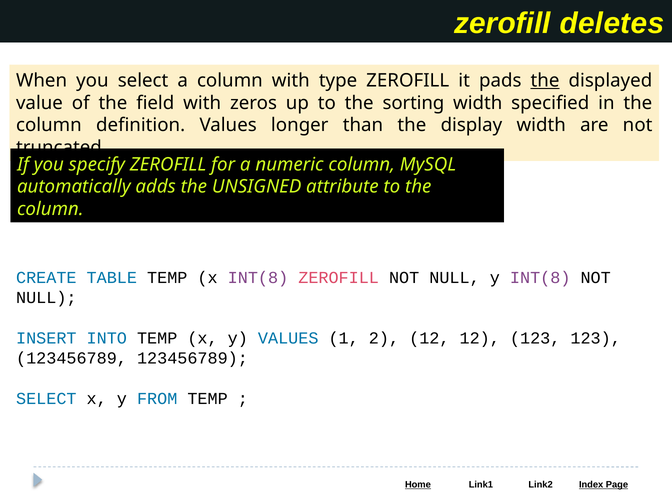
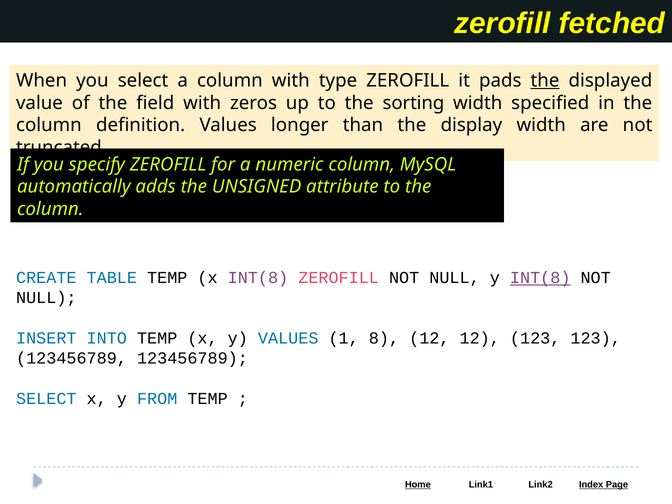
deletes: deletes -> fetched (612, 23)
INT(8 underline: none -> present (540, 278)
2: 2 -> 8 (384, 338)
